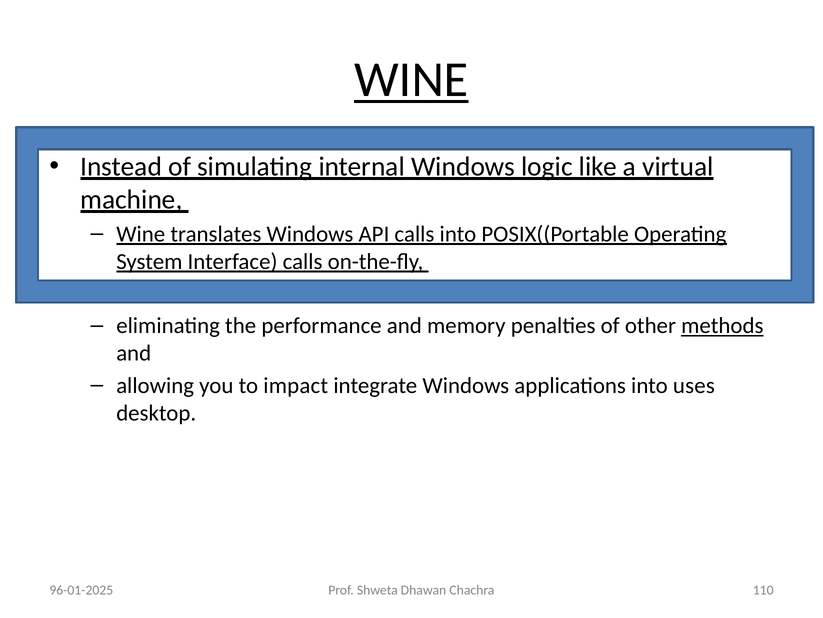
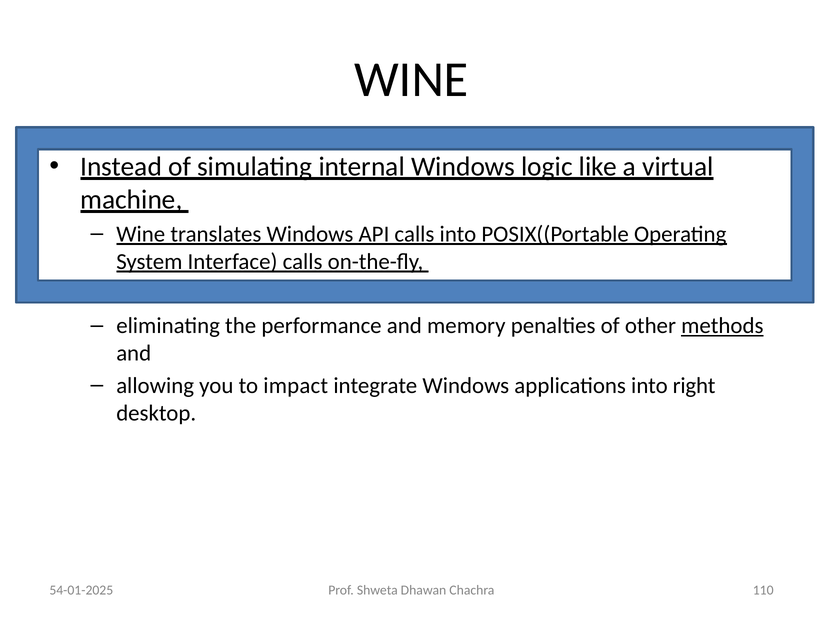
WINE underline: present -> none (411, 80)
uses: uses -> right (694, 385)
96-01-2025: 96-01-2025 -> 54-01-2025 (81, 589)
